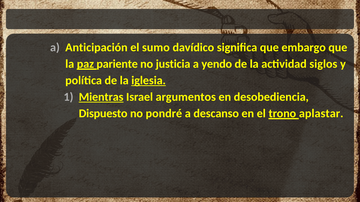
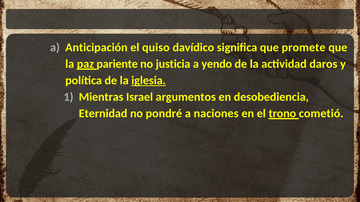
sumo: sumo -> quiso (156, 48)
embargo: embargo -> promete (304, 48)
siglos: siglos -> daros (323, 64)
Mientras underline: present -> none (101, 97)
Dispuesto: Dispuesto -> Eternidad (103, 114)
descanso: descanso -> naciones (216, 114)
aplastar: aplastar -> cometió (321, 114)
